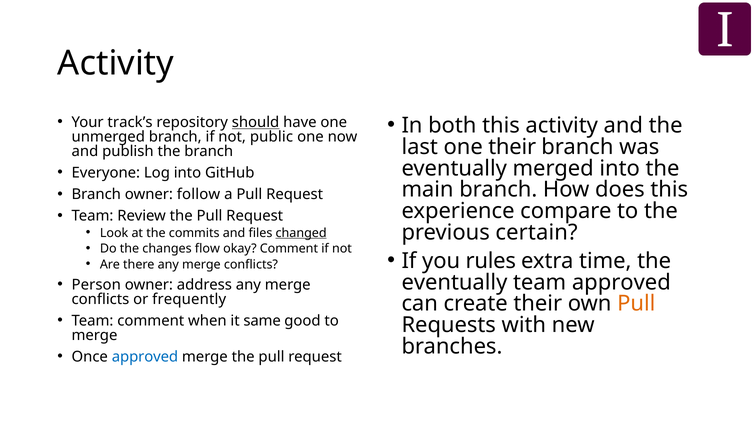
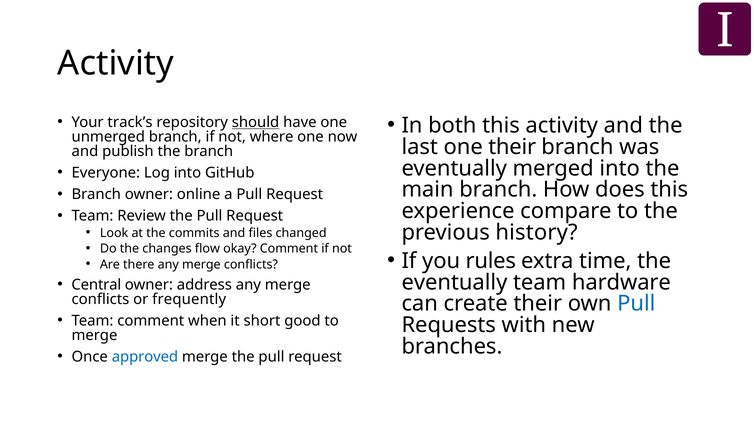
public: public -> where (272, 137)
follow: follow -> online (199, 194)
changed underline: present -> none (301, 233)
certain: certain -> history (537, 233)
team approved: approved -> hardware (621, 282)
Person: Person -> Central (96, 285)
Pull colour: orange -> blue (636, 304)
same: same -> short (262, 321)
